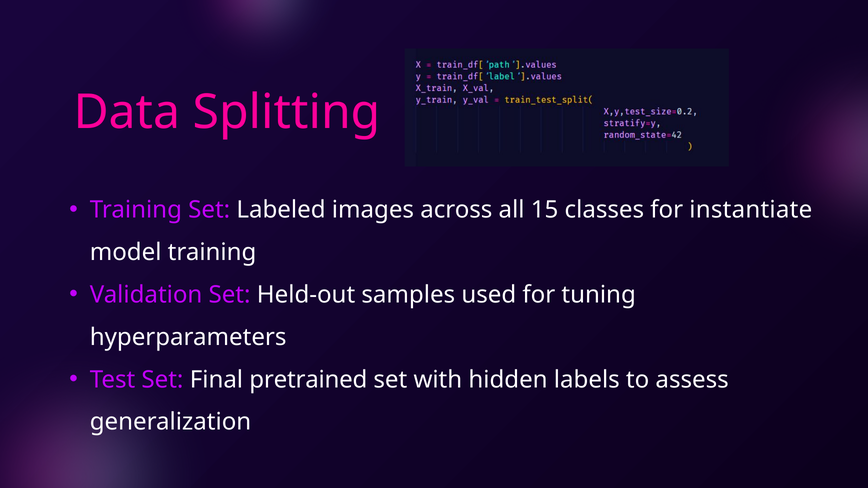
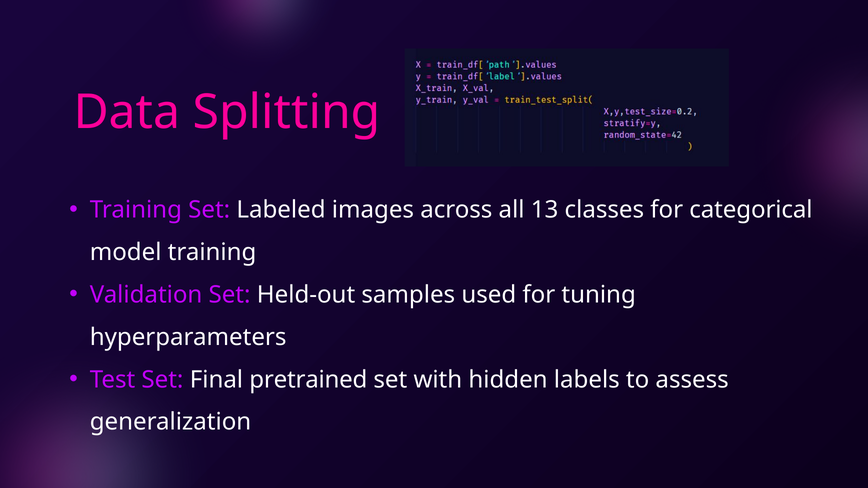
15: 15 -> 13 (545, 210)
instantiate: instantiate -> categorical (751, 210)
